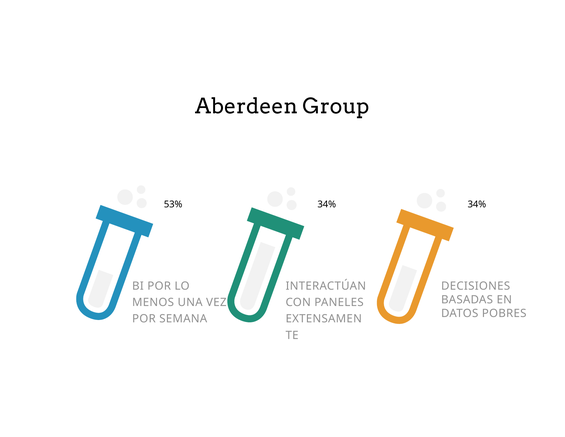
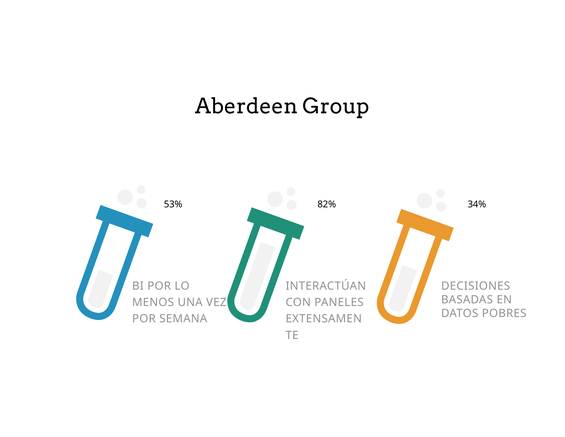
53% 34%: 34% -> 82% (327, 204)
